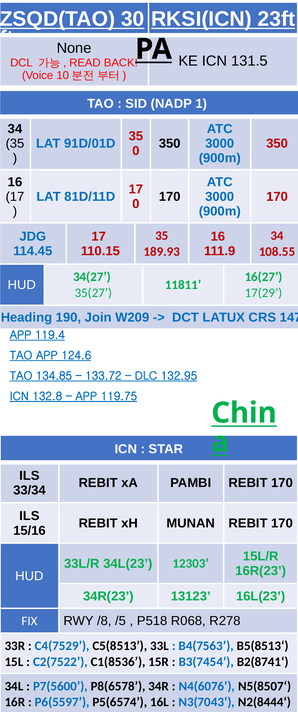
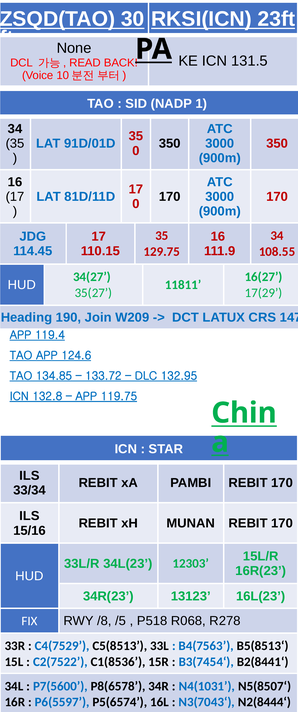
189.93: 189.93 -> 129.75 (162, 252)
B2(8741‘: B2(8741‘ -> B2(8441‘ (263, 663)
N4(6076: N4(6076 -> N4(1031 (207, 687)
